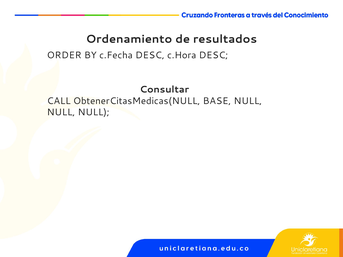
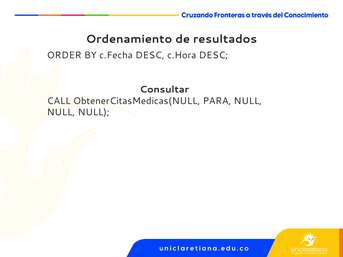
BASE: BASE -> PARA (217, 101)
